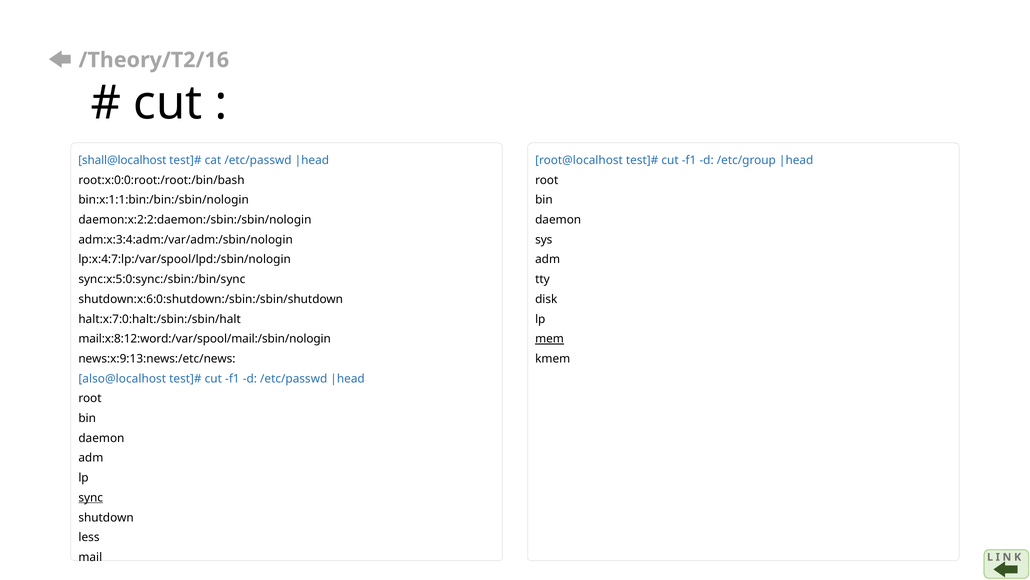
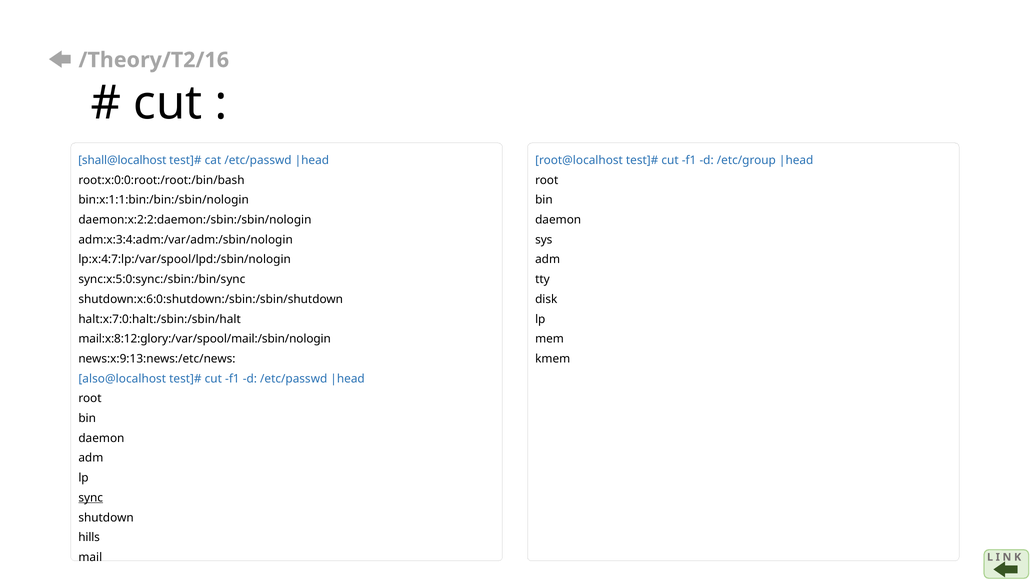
mail:x:8:12:word:/var/spool/mail:/sbin/nologin: mail:x:8:12:word:/var/spool/mail:/sbin/nologin -> mail:x:8:12:glory:/var/spool/mail:/sbin/nologin (205, 339)
mem underline: present -> none (549, 339)
less: less -> hills (89, 537)
